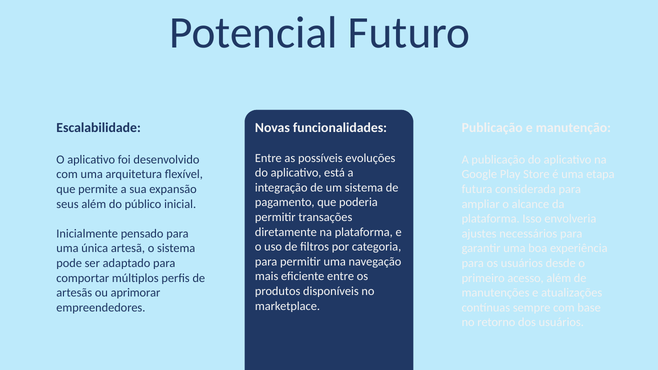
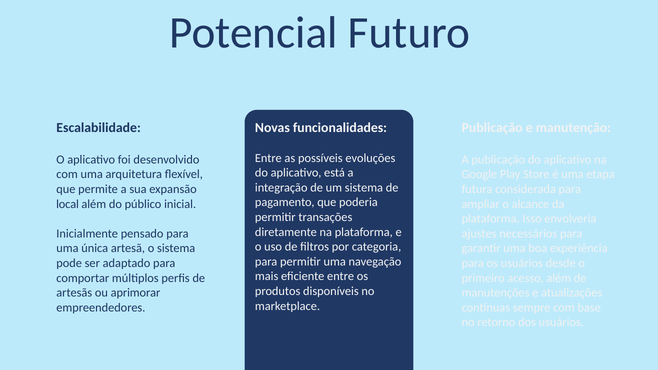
seus: seus -> local (68, 204)
